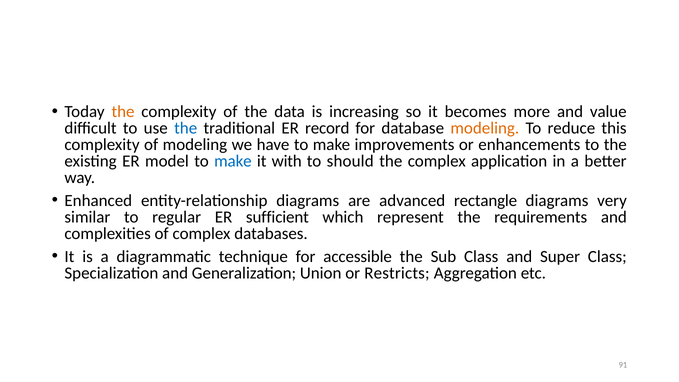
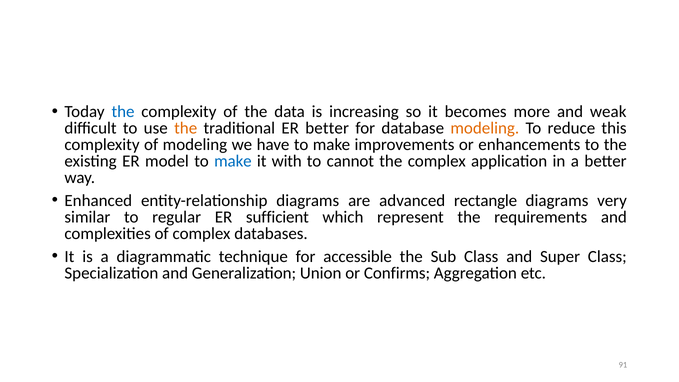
the colour: orange -> blue (123, 112)
value: value -> weak (608, 112)
the colour: blue -> orange (186, 128)
ER record: record -> better (327, 128)
should: should -> cannot (350, 161)
Restricts: Restricts -> Confirms (397, 273)
